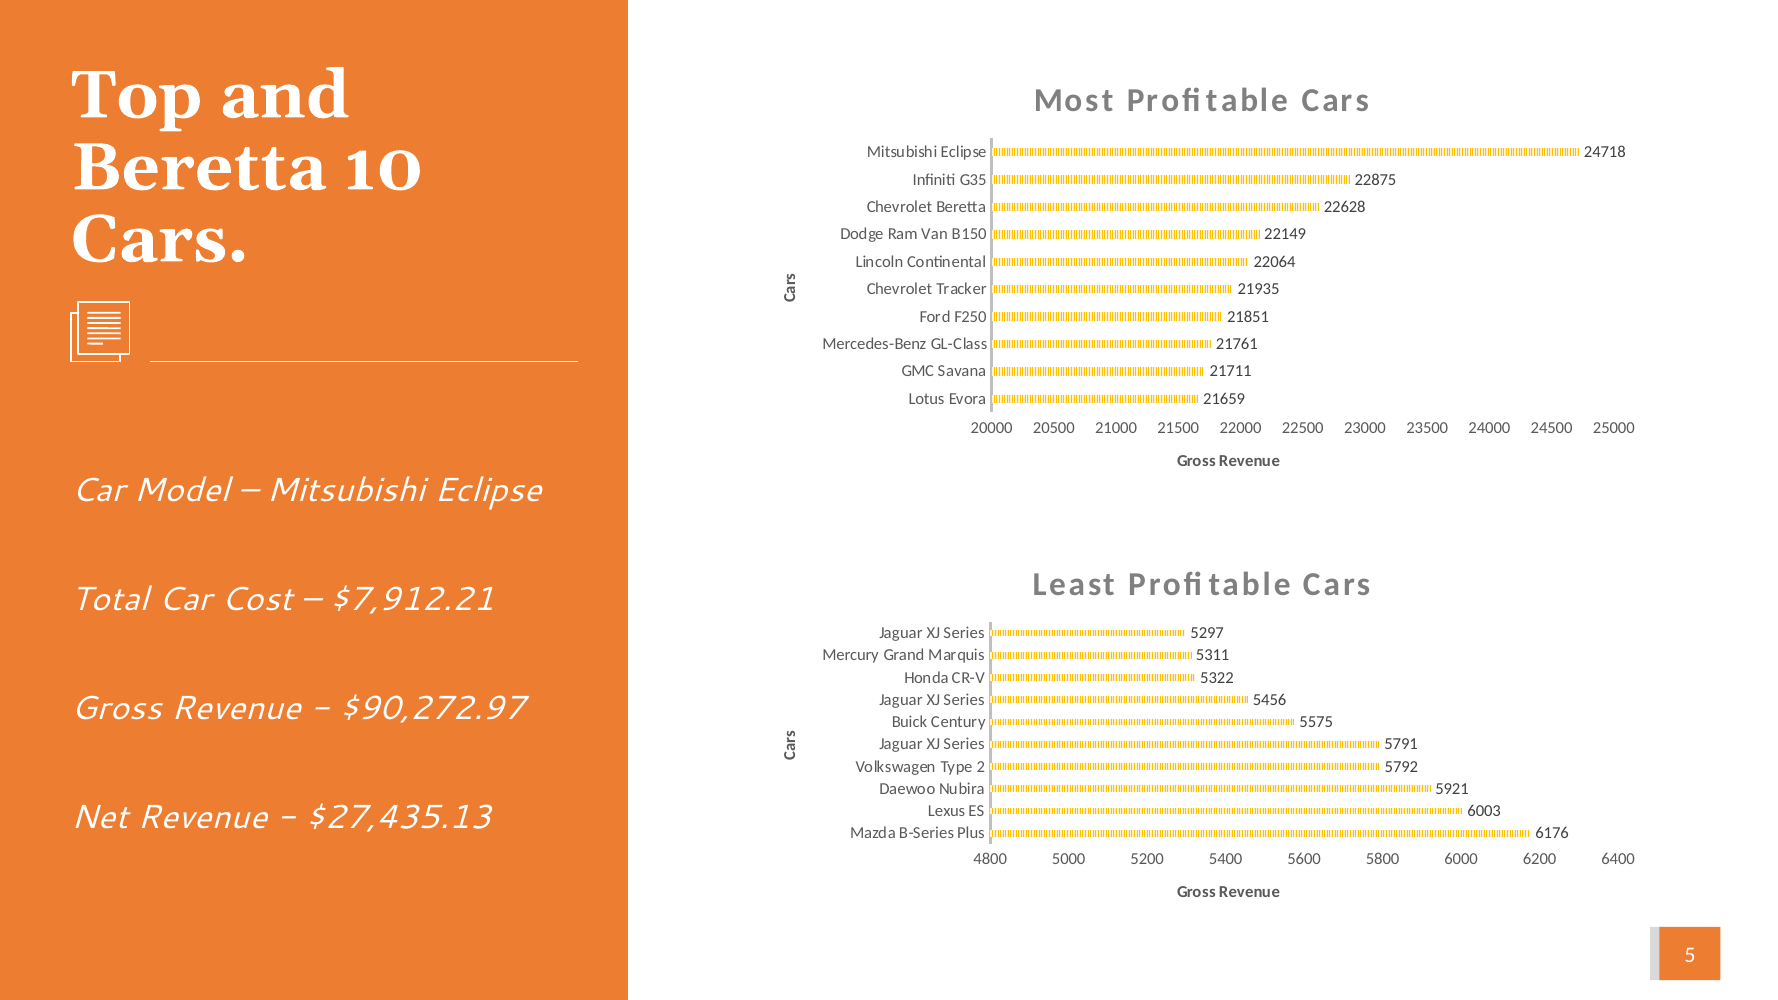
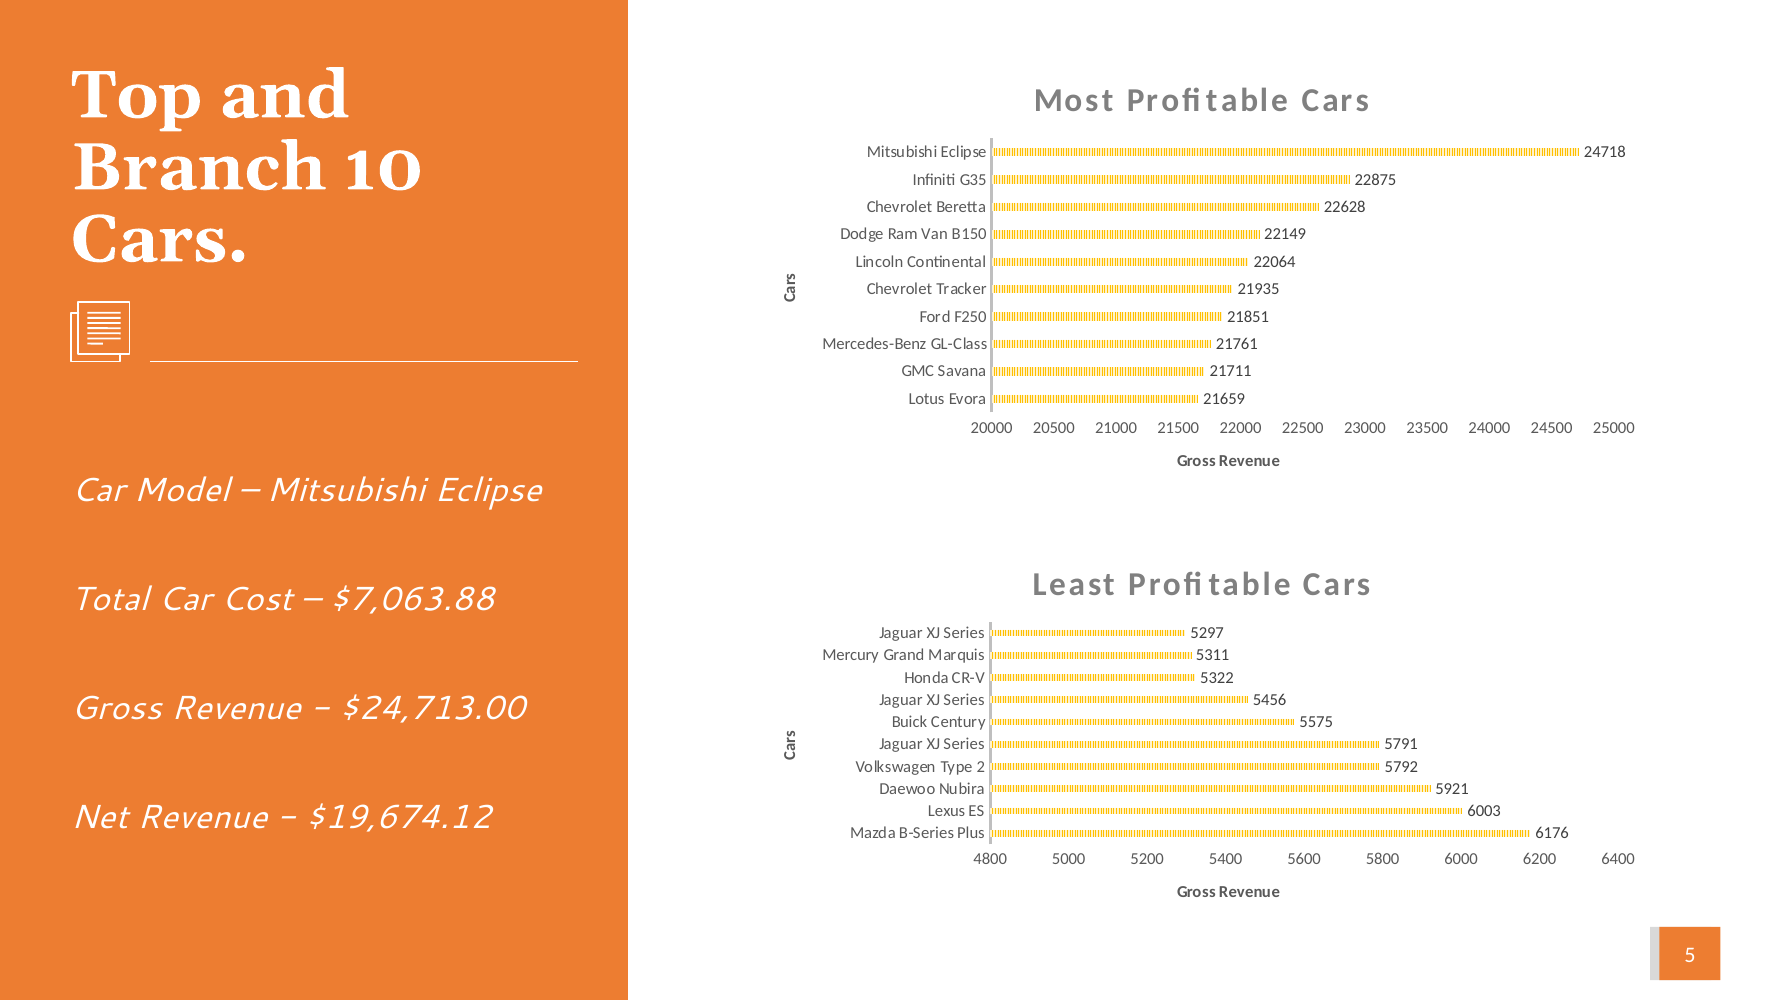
Beretta: Beretta -> Branch (199, 167)
$7,912.21: $7,912.21 -> $7,063.88 (412, 600)
$90,272.97: $90,272.97 -> $24,713.00 (432, 709)
$27,435.13: $27,435.13 -> $19,674.12 (398, 818)
